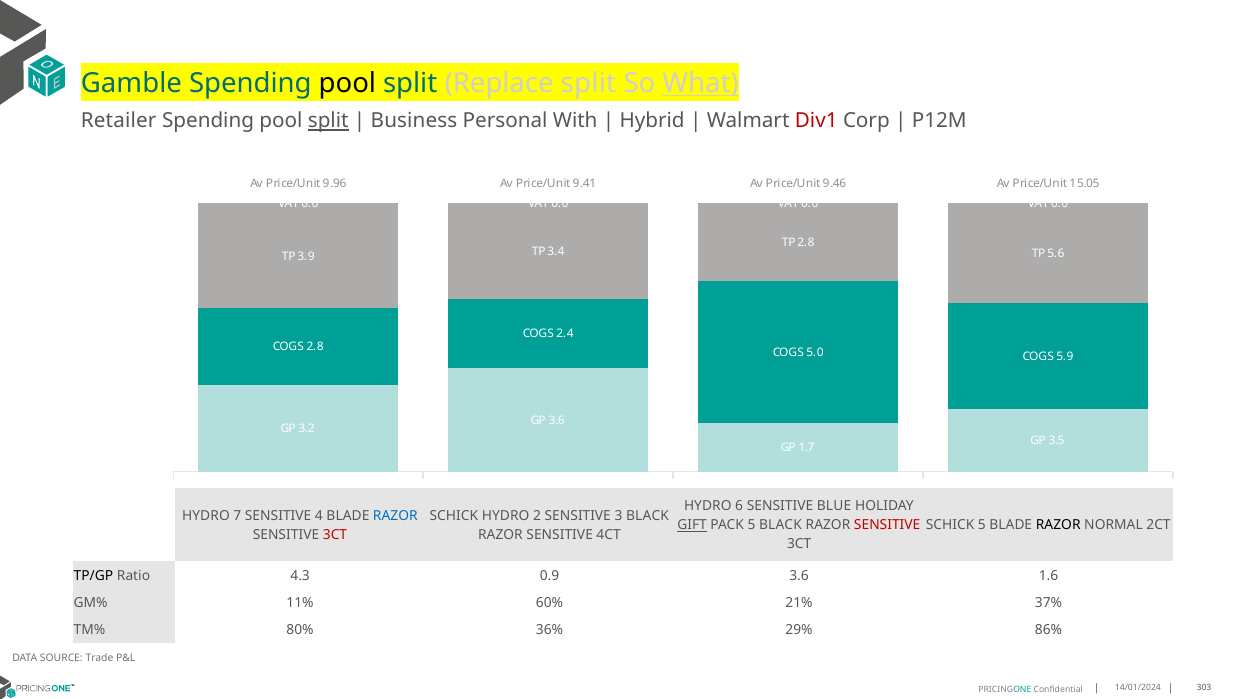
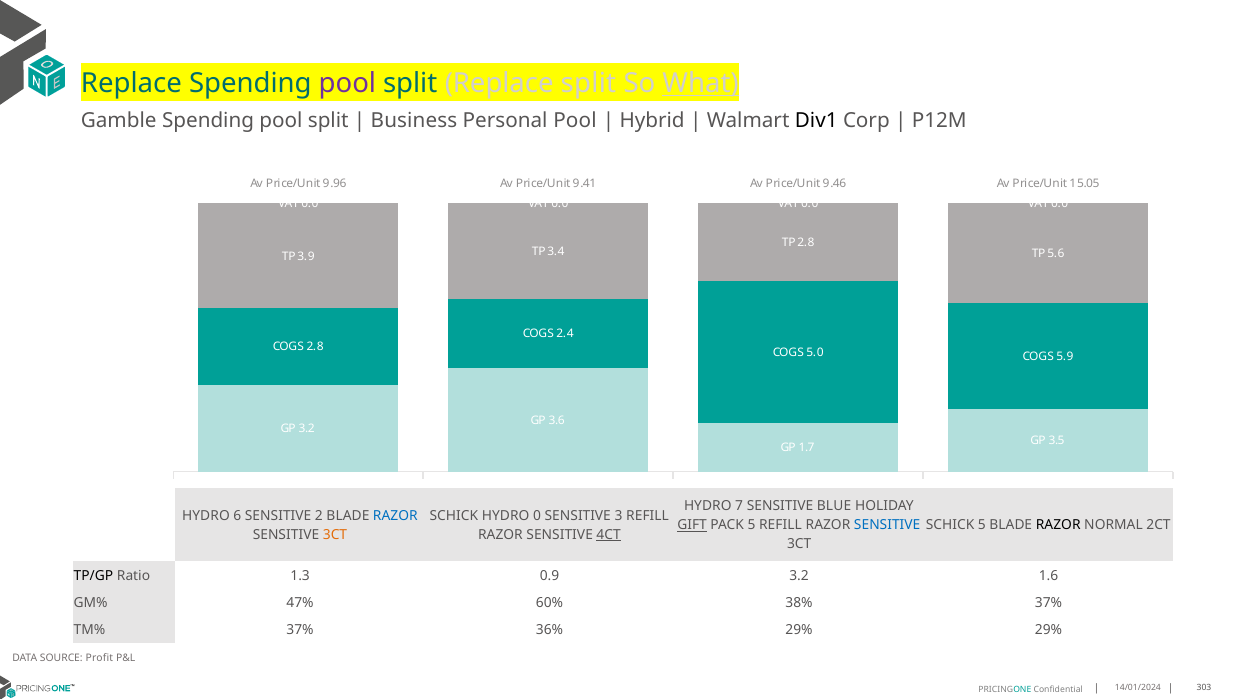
Gamble: Gamble -> Replace (131, 83)
pool colour: black -> purple (347, 83)
Retailer: Retailer -> Gamble (119, 121)
split underline: present -> none (328, 121)
Personal With: With -> Pool (575, 121)
Div1 colour: red -> black (816, 121)
6: 6 -> 7 (739, 506)
7: 7 -> 6 (237, 516)
4: 4 -> 2 (319, 516)
2: 2 -> 0 (537, 516)
3 BLACK: BLACK -> REFILL (648, 516)
5 BLACK: BLACK -> REFILL (780, 525)
SENSITIVE colour: red -> blue (887, 525)
3CT colour: red -> orange (335, 535)
4CT underline: none -> present (609, 535)
4.3: 4.3 -> 1.3 (300, 575)
0.9 3.6: 3.6 -> 3.2 (799, 575)
11%: 11% -> 47% (300, 603)
21%: 21% -> 38% (799, 603)
TM% 80%: 80% -> 37% (300, 630)
29% 86%: 86% -> 29% (1049, 630)
Trade: Trade -> Profit (99, 658)
